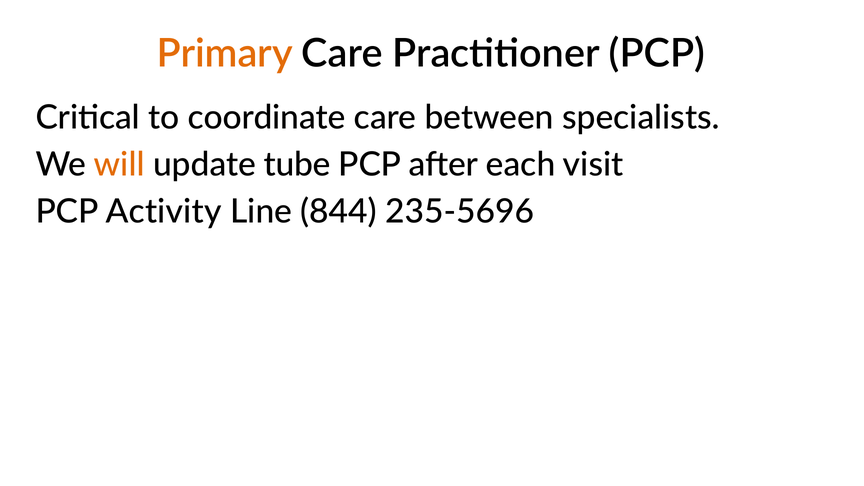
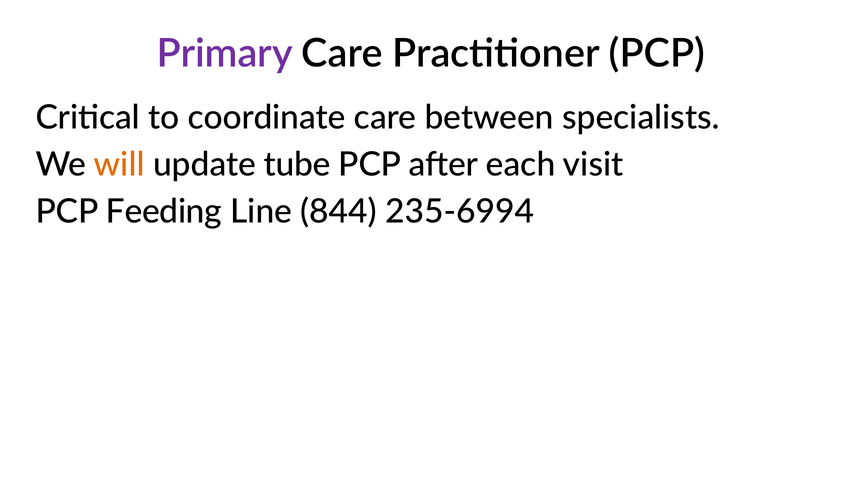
Primary colour: orange -> purple (225, 54)
Activity: Activity -> Feeding (164, 212)
235-5696: 235-5696 -> 235-6994 (460, 212)
